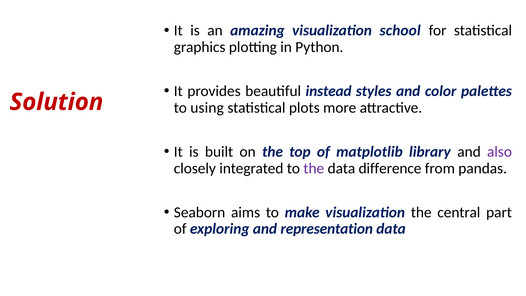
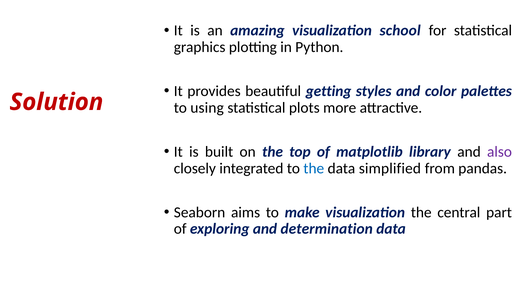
instead: instead -> getting (329, 91)
the colour: purple -> blue (314, 168)
difference: difference -> simplified (390, 168)
representation: representation -> determination (327, 229)
